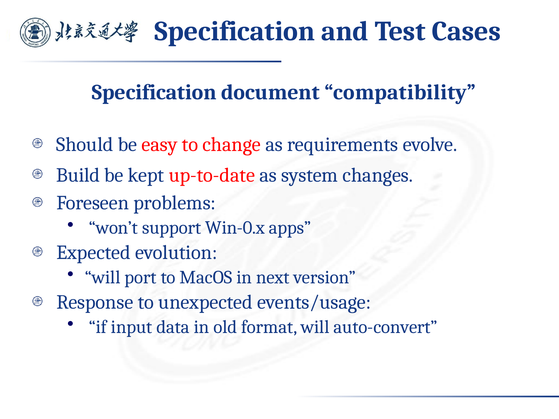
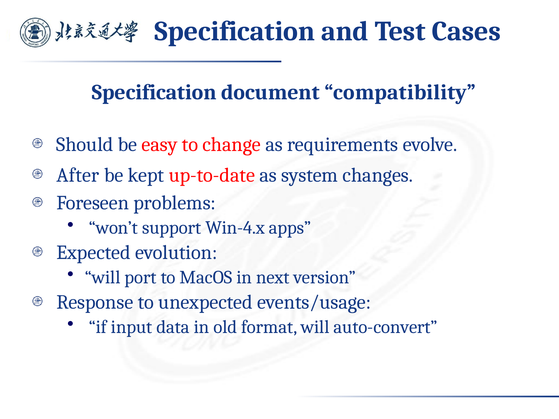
Build: Build -> After (78, 175)
Win-0.x: Win-0.x -> Win-4.x (235, 228)
